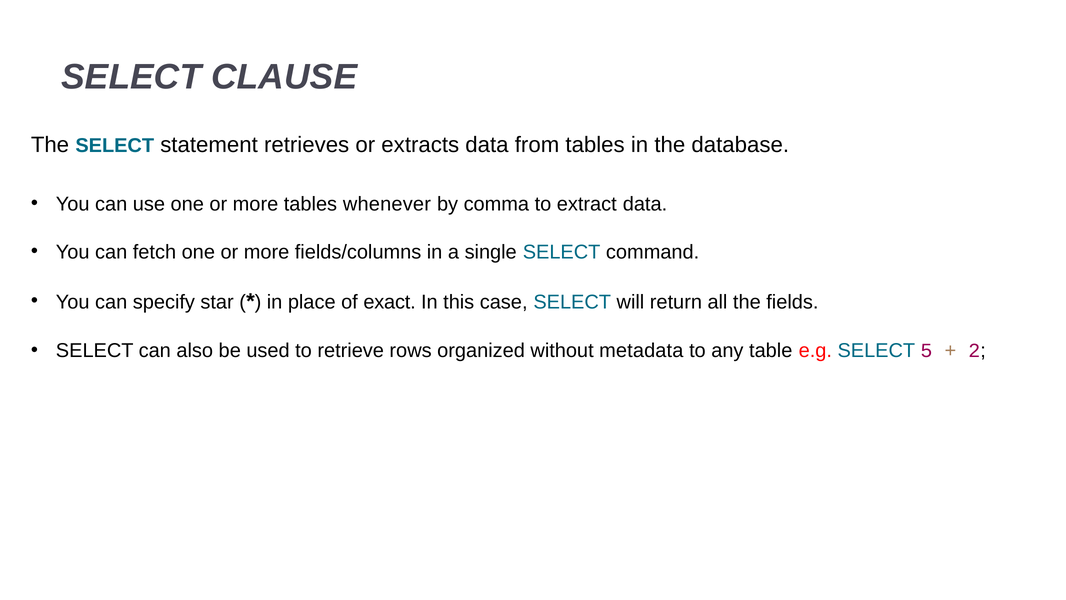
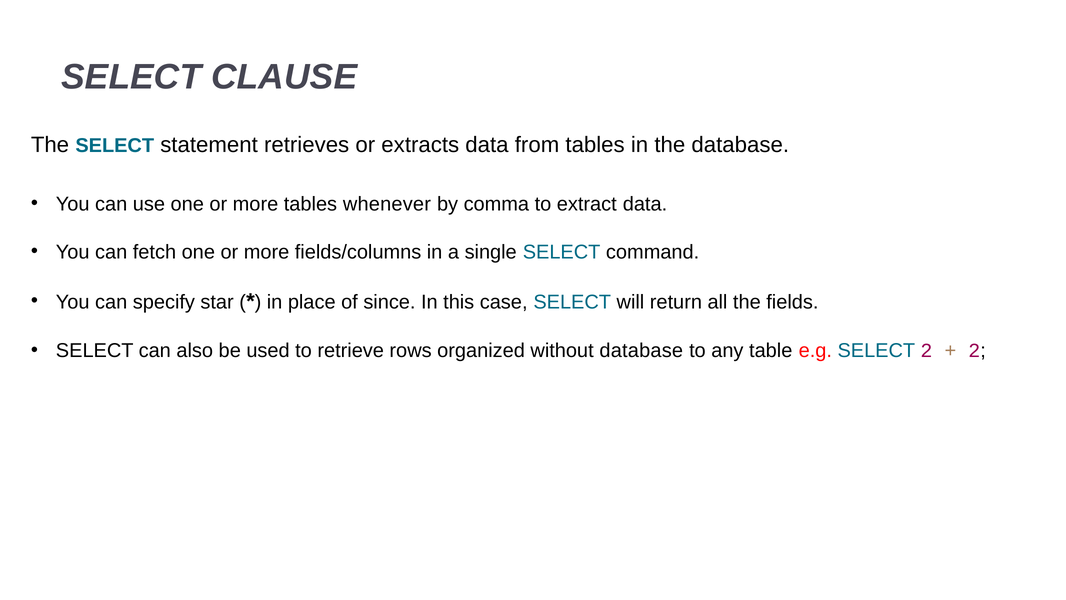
exact: exact -> since (389, 302)
without metadata: metadata -> database (641, 350)
SELECT 5: 5 -> 2 (926, 350)
